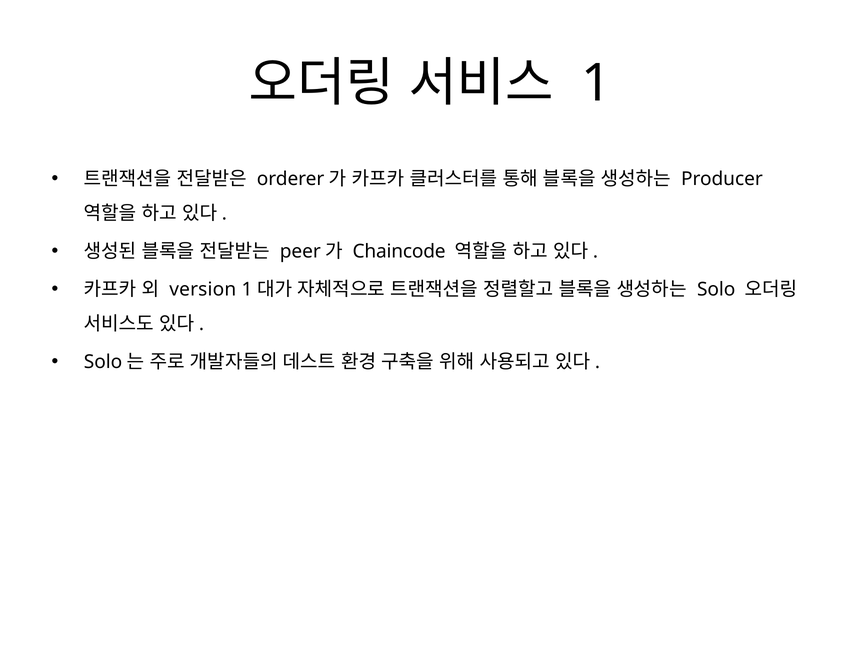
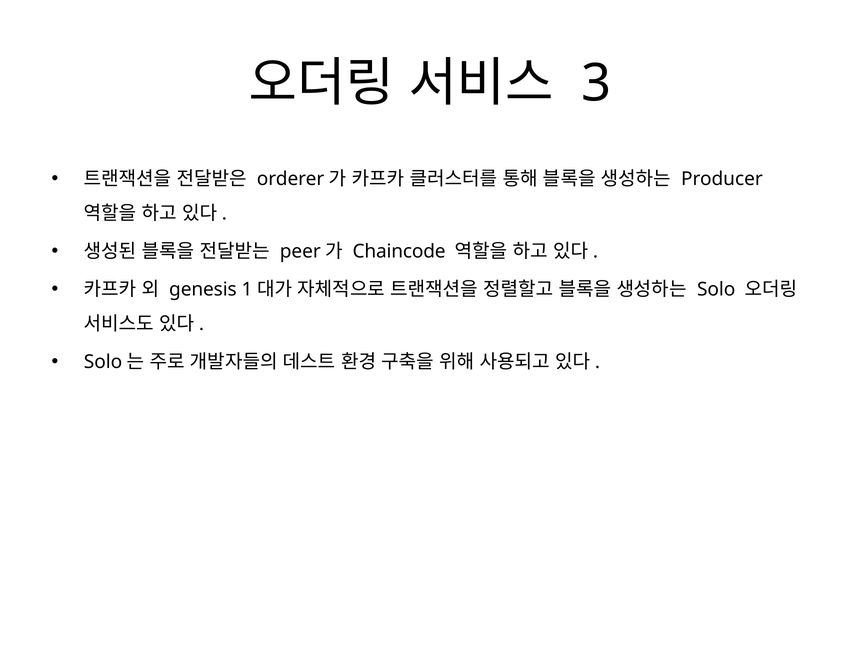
1: 1 -> 3 (596, 83)
version: version -> genesis (203, 290)
